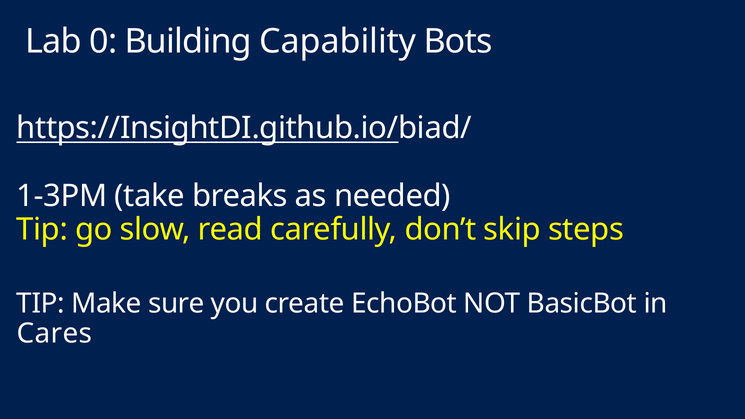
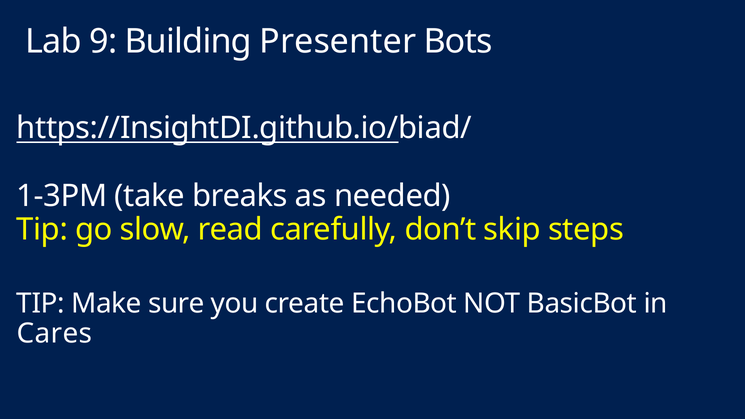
0: 0 -> 9 (103, 42)
Capability: Capability -> Presenter (338, 42)
